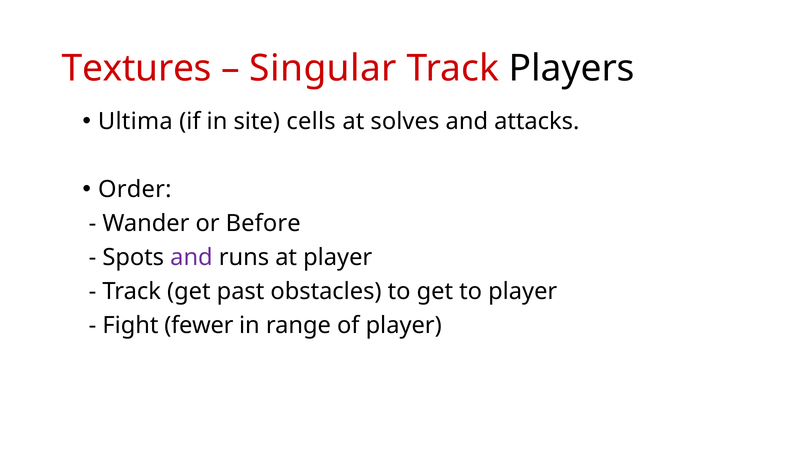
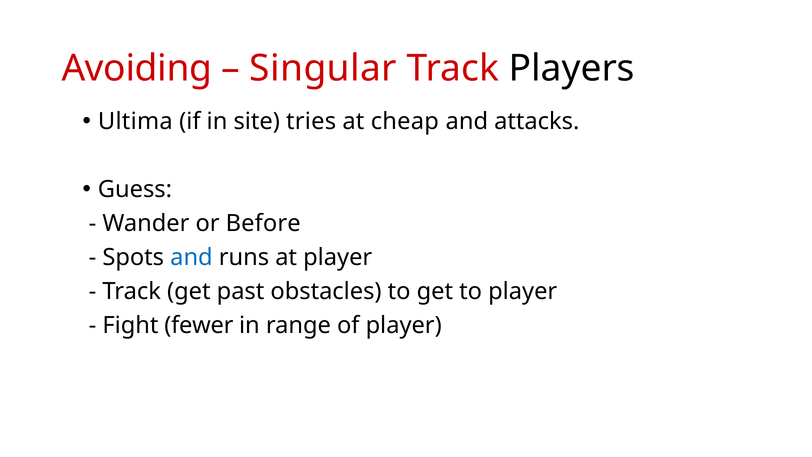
Textures: Textures -> Avoiding (137, 68)
cells: cells -> tries (311, 121)
solves: solves -> cheap (405, 121)
Order: Order -> Guess (135, 189)
and colour: purple -> blue (191, 257)
